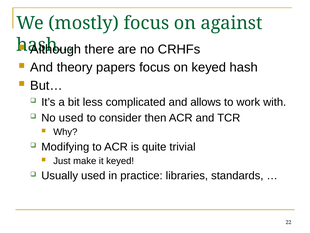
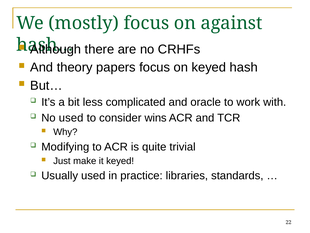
allows: allows -> oracle (206, 102)
then: then -> wins (156, 118)
